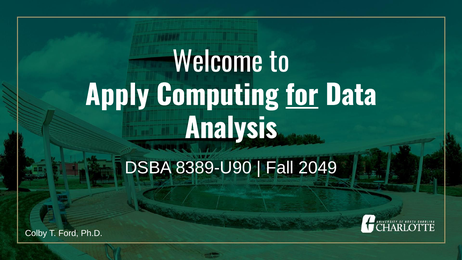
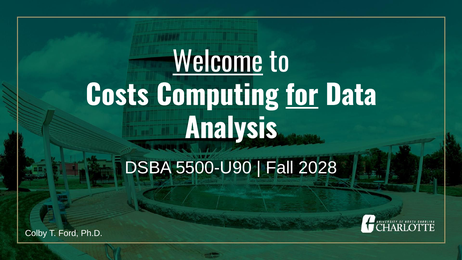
Welcome underline: none -> present (218, 63)
Apply: Apply -> Costs (117, 96)
8389-U90: 8389-U90 -> 5500-U90 (214, 168)
2049: 2049 -> 2028 (318, 168)
